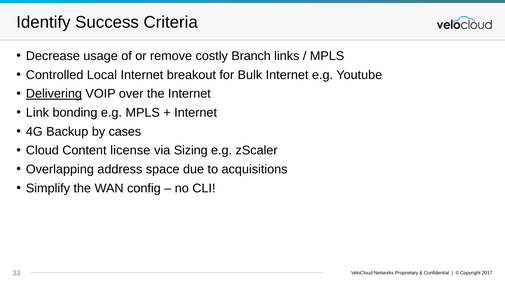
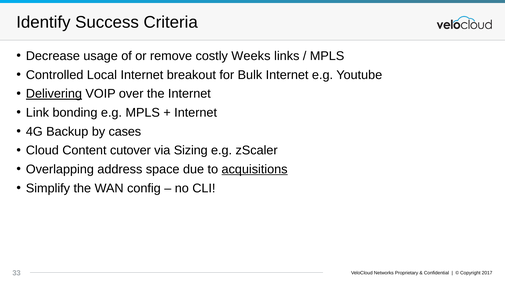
Branch: Branch -> Weeks (251, 56)
license: license -> cutover (130, 150)
acquisitions underline: none -> present (255, 169)
